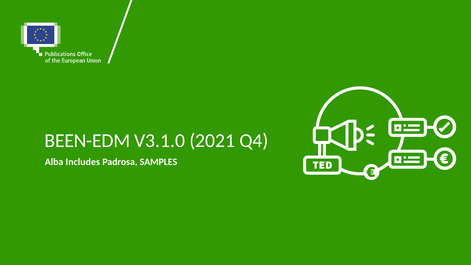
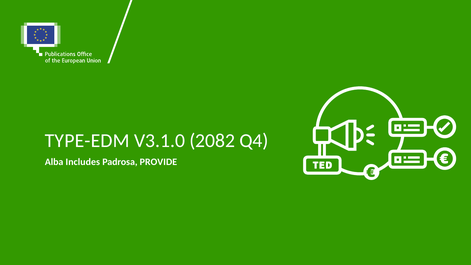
BEEN-EDM: BEEN-EDM -> TYPE-EDM (87, 141)
2021: 2021 -> 2082 (212, 141)
SAMPLES: SAMPLES -> PROVIDE (158, 162)
